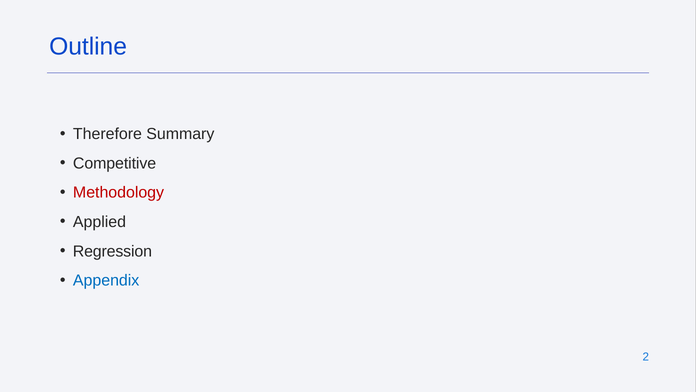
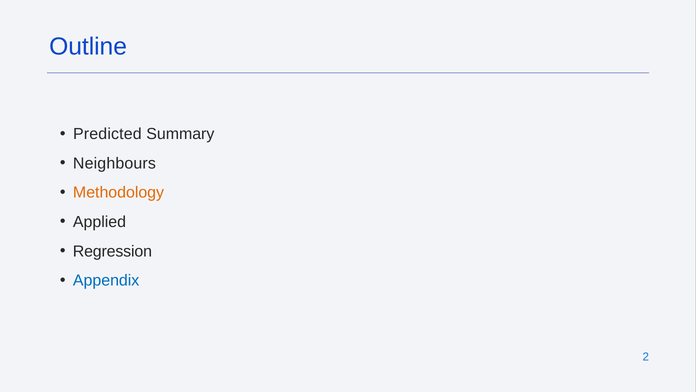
Therefore: Therefore -> Predicted (107, 134)
Competitive: Competitive -> Neighbours (114, 163)
Methodology colour: red -> orange (119, 192)
